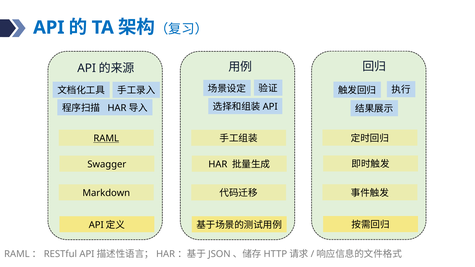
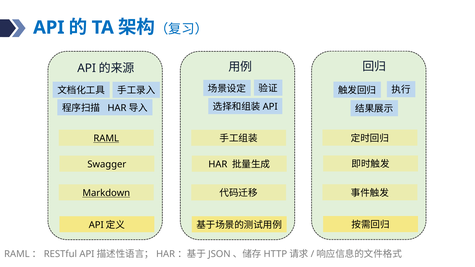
Markdown underline: none -> present (106, 193)
